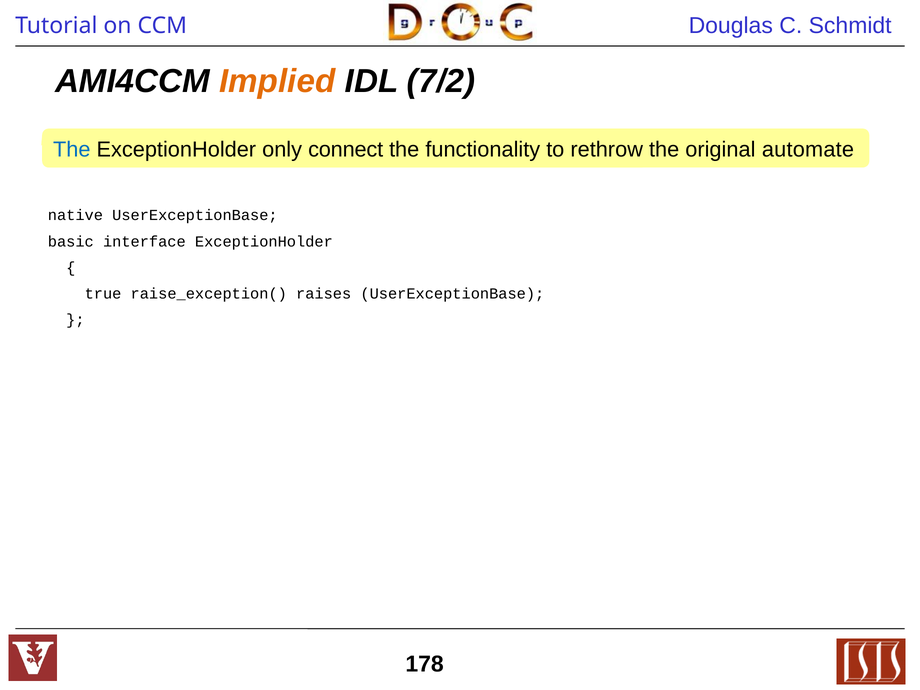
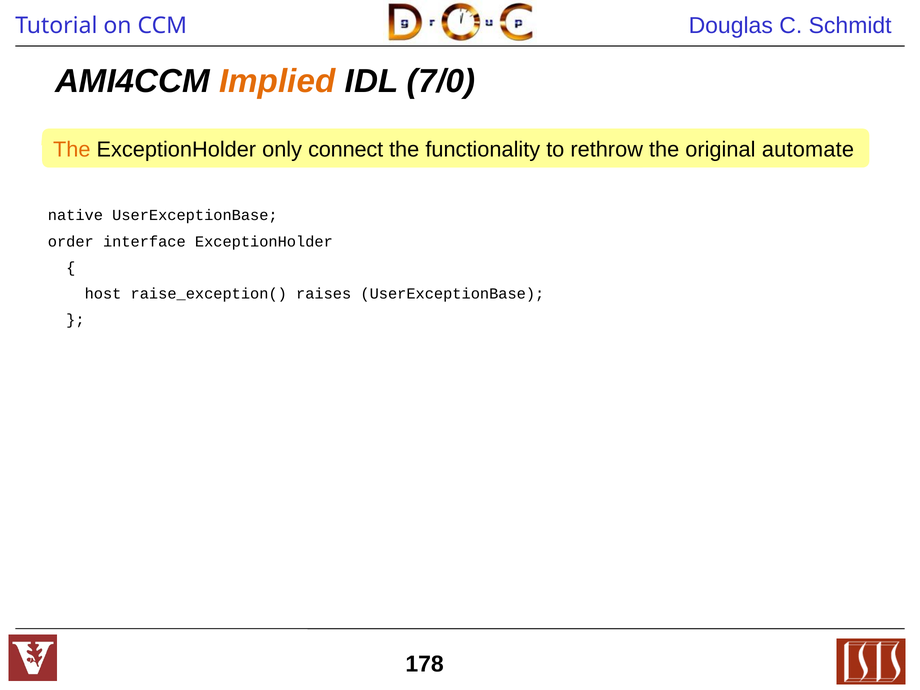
7/2: 7/2 -> 7/0 (441, 81)
The colour: blue -> orange (72, 150)
basic: basic -> order (71, 241)
true: true -> host (103, 294)
